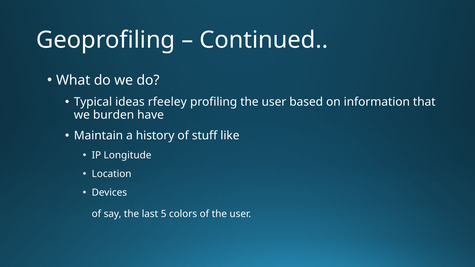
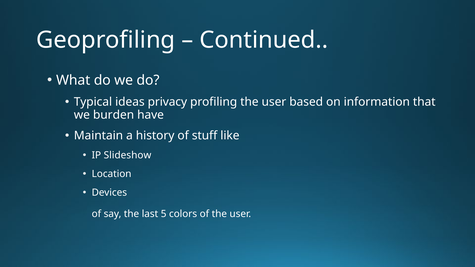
rfeeley: rfeeley -> privacy (167, 102)
Longitude: Longitude -> Slideshow (128, 155)
